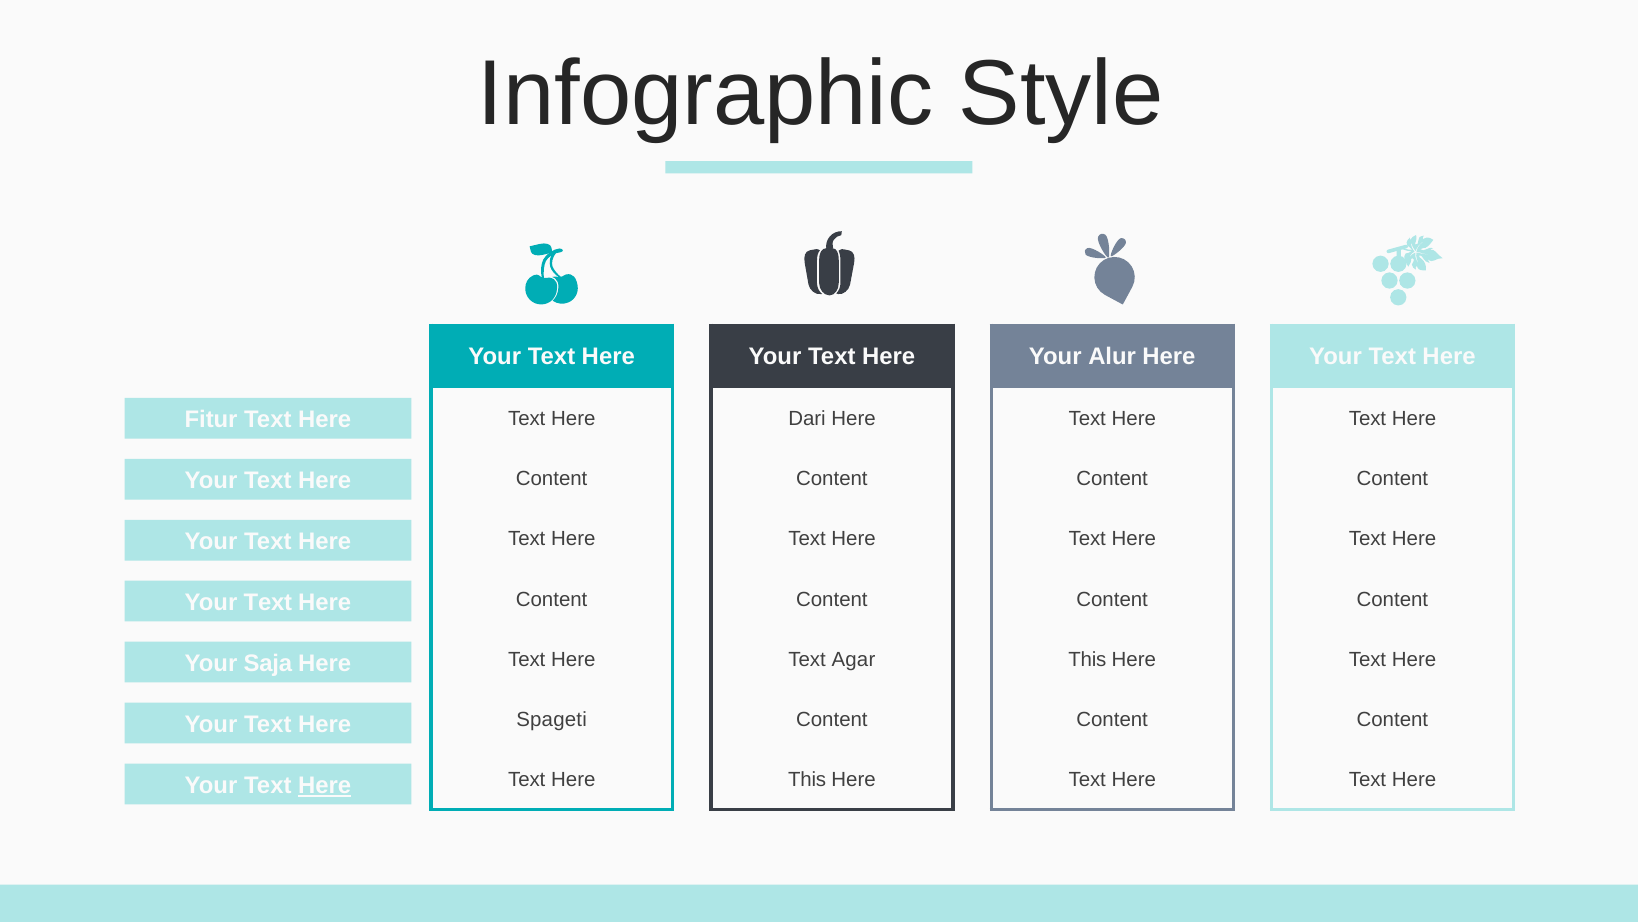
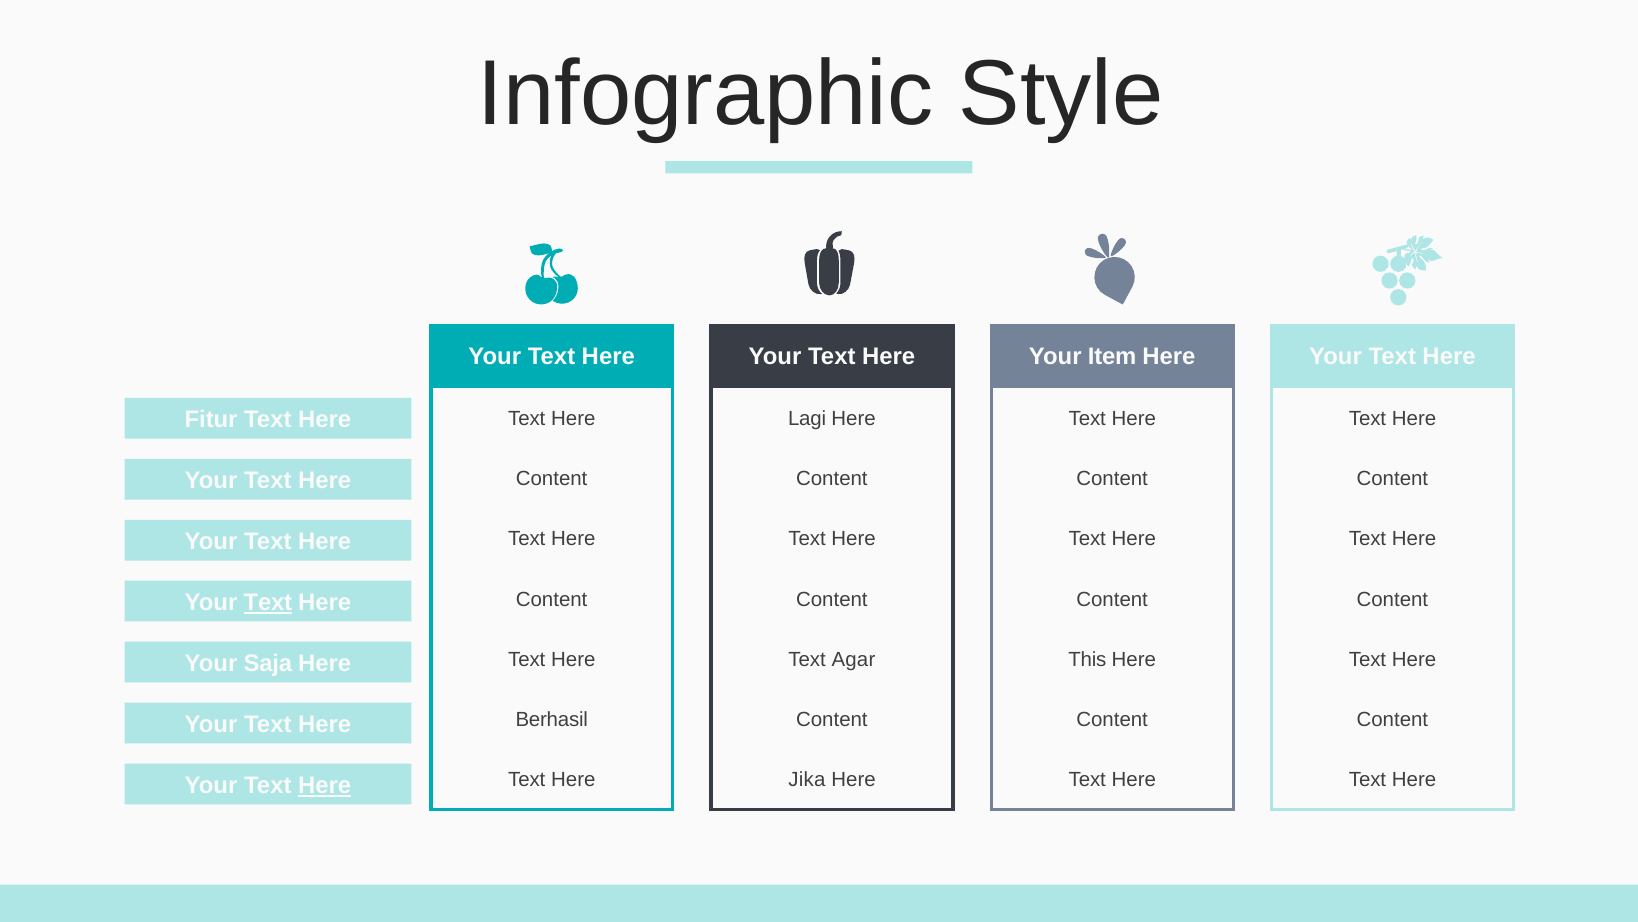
Alur: Alur -> Item (1112, 357)
Dari: Dari -> Lagi (807, 418)
Text underline: none -> present (268, 602)
Spageti: Spageti -> Berhasil (552, 719)
This: This -> Jika (807, 779)
